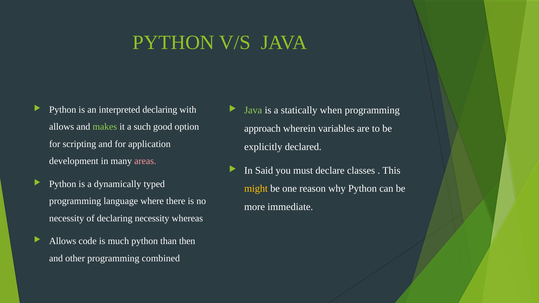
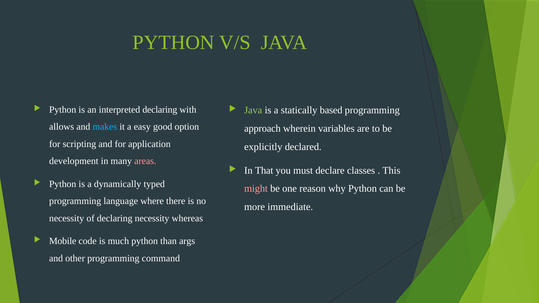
when: when -> based (331, 110)
makes colour: light green -> light blue (105, 127)
such: such -> easy (142, 127)
Said: Said -> That (264, 171)
might colour: yellow -> pink (256, 189)
Allows: Allows -> Mobile (63, 241)
then: then -> args (187, 241)
combined: combined -> command (161, 258)
